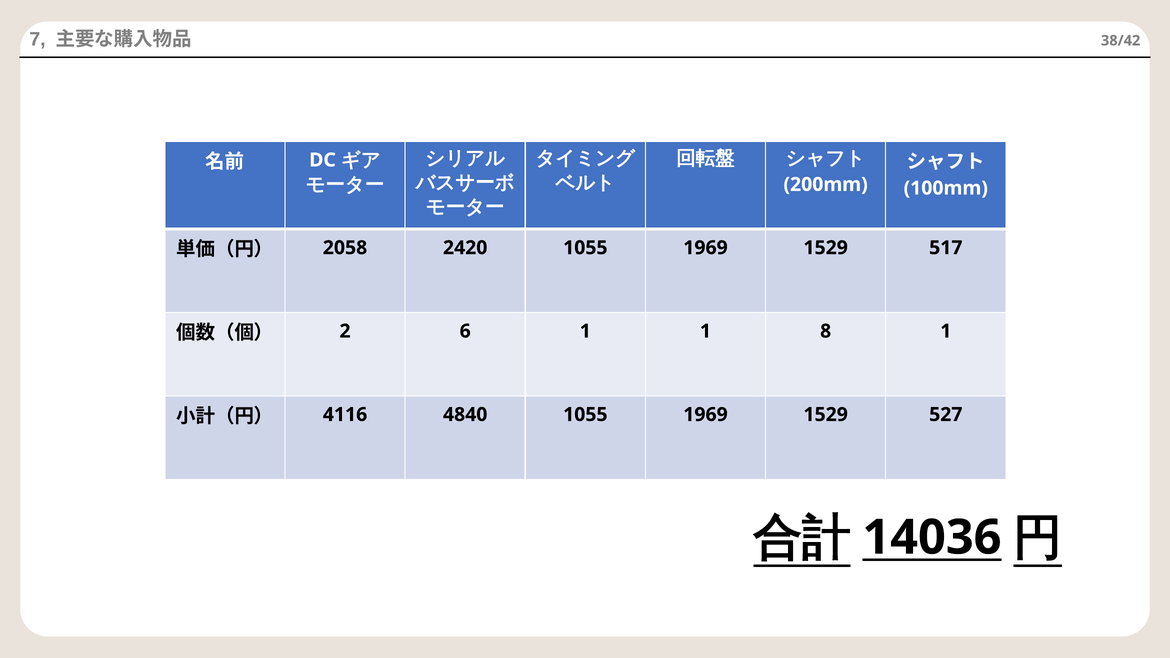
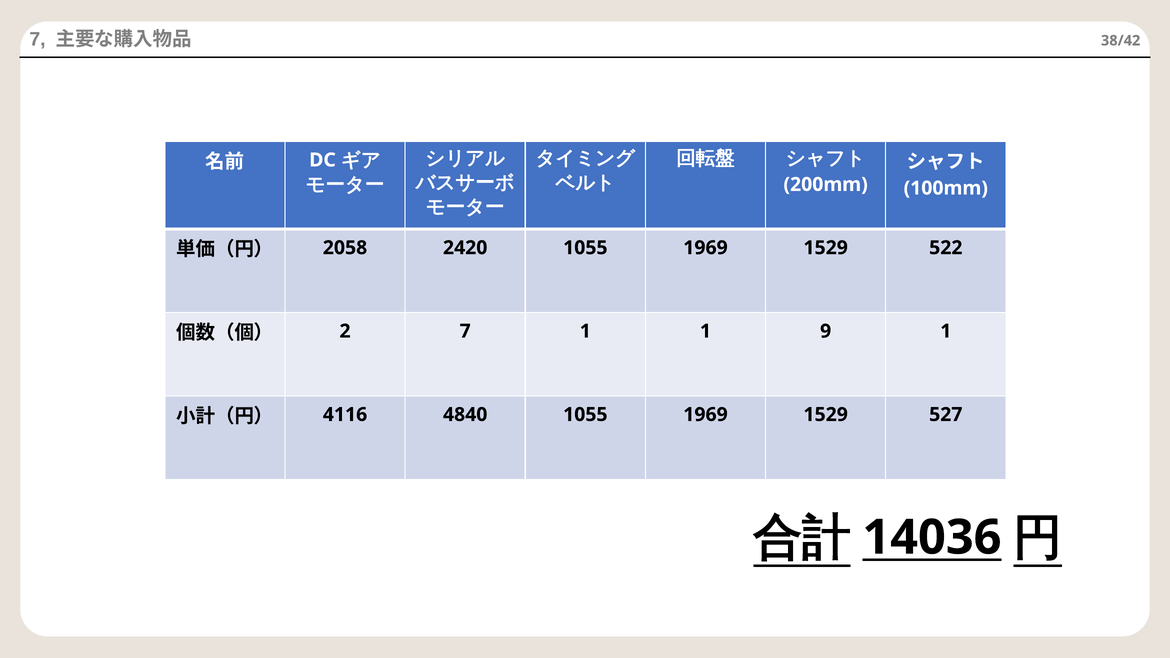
517: 517 -> 522 (946, 248)
2 6: 6 -> 7 (465, 331)
8: 8 -> 9 (826, 331)
